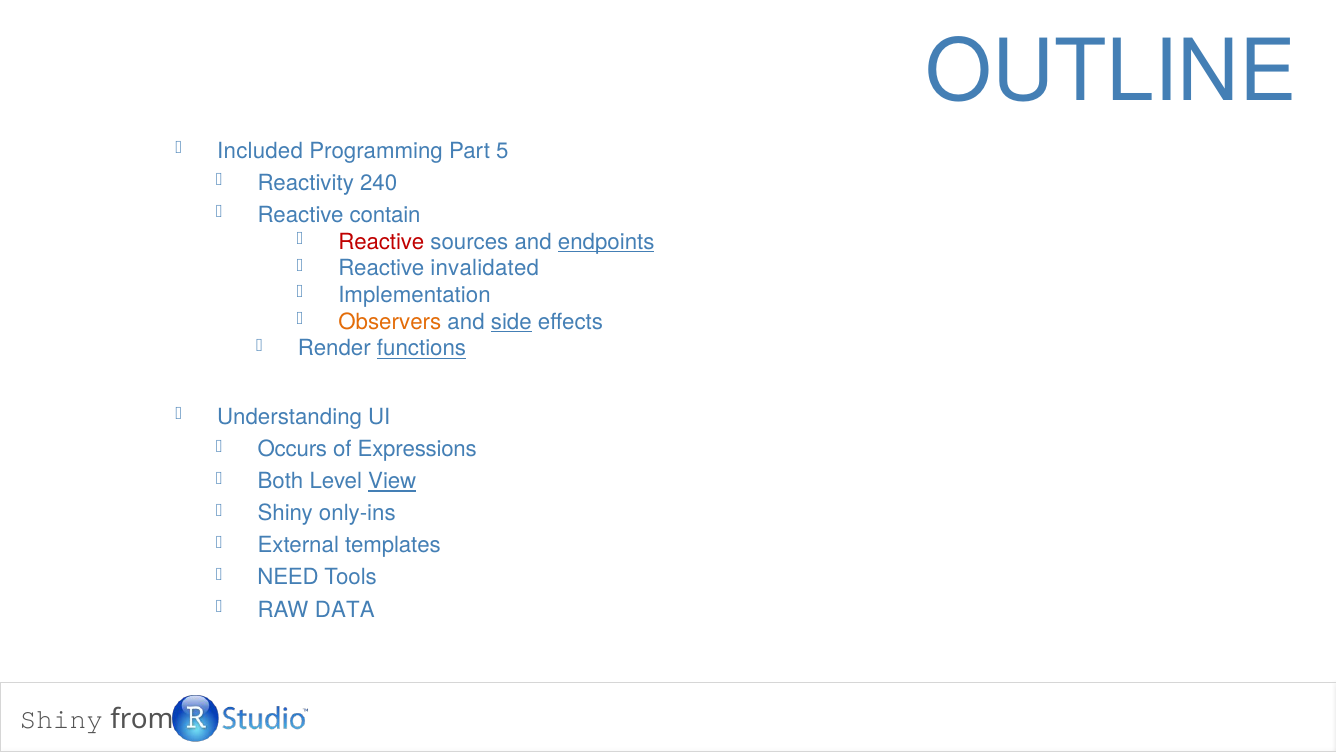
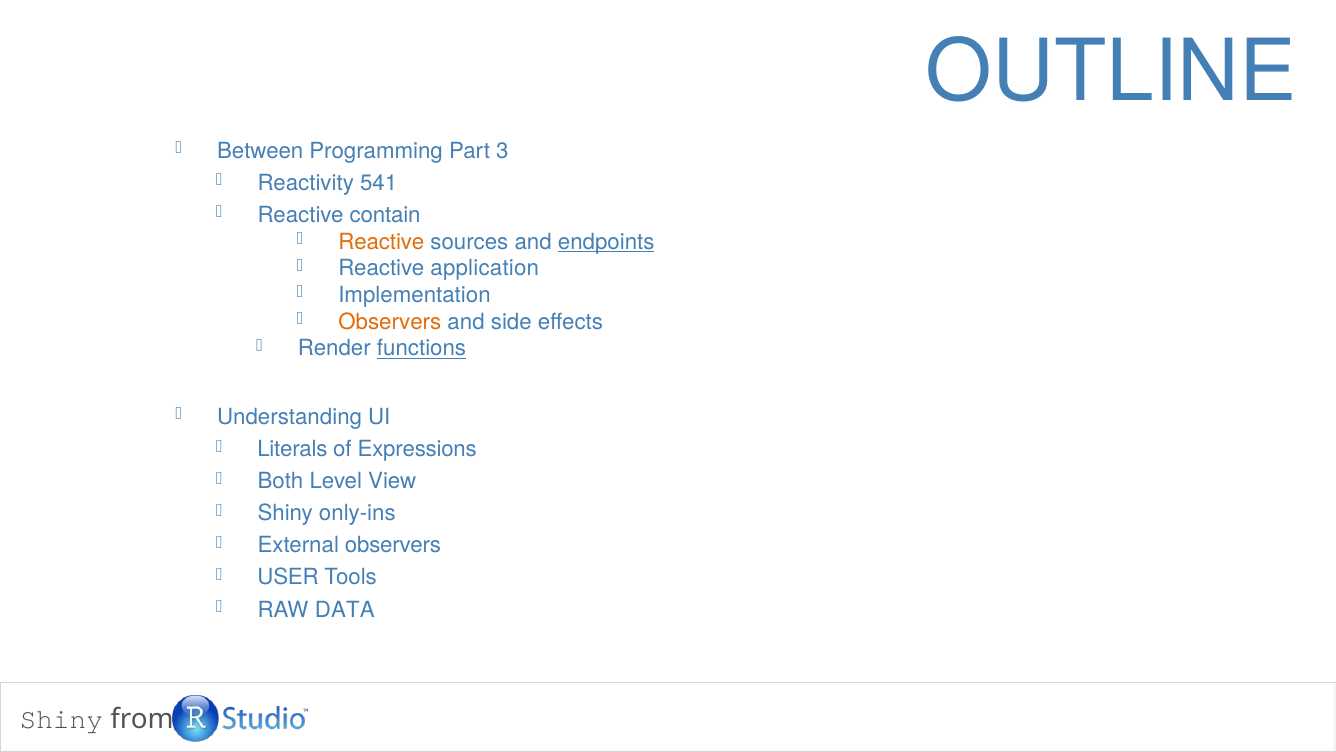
Included: Included -> Between (260, 151)
5: 5 -> 3 (502, 151)
240: 240 -> 541 (379, 183)
Reactive colour: red -> orange (381, 241)
invalidated: invalidated -> application (485, 268)
side underline: present -> none (511, 322)
Occurs: Occurs -> Literals (292, 449)
View underline: present -> none (392, 481)
External templates: templates -> observers (393, 545)
NEED: NEED -> USER (288, 577)
